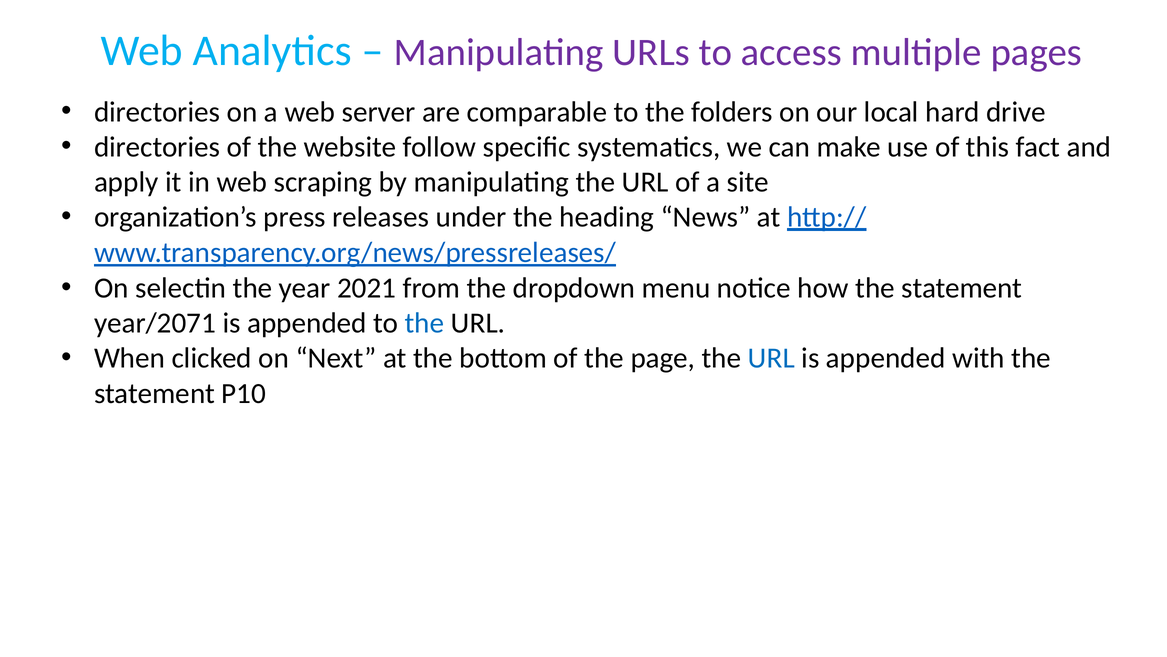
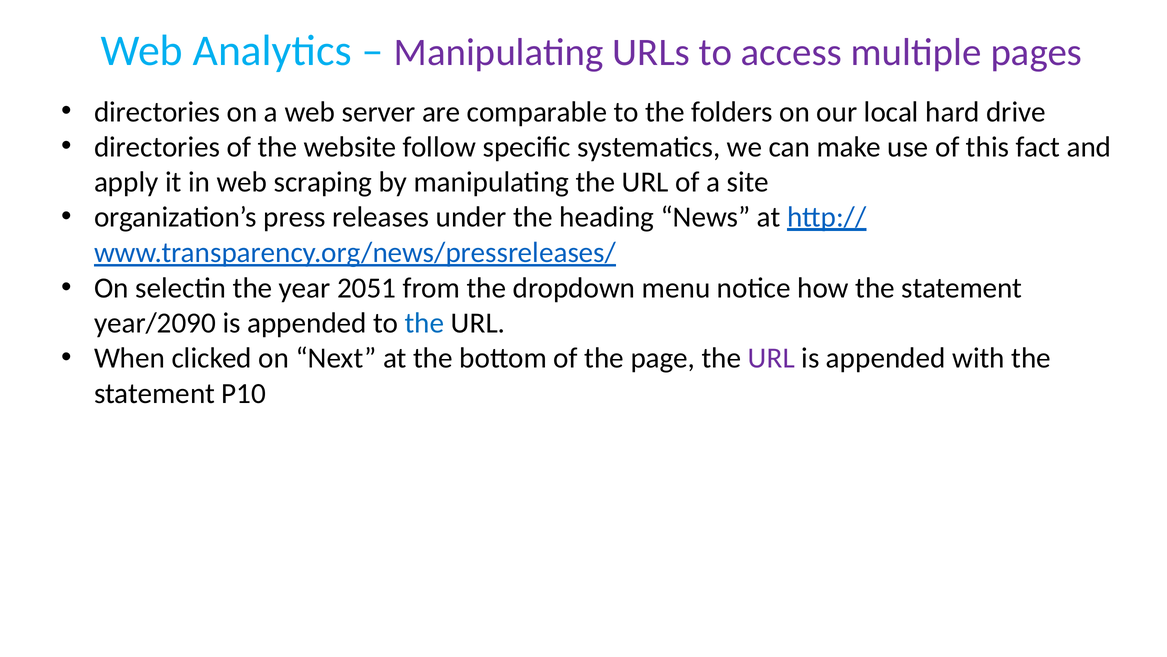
2021: 2021 -> 2051 (367, 288)
year/2071: year/2071 -> year/2090 (155, 323)
URL colour: blue -> purple (771, 358)
